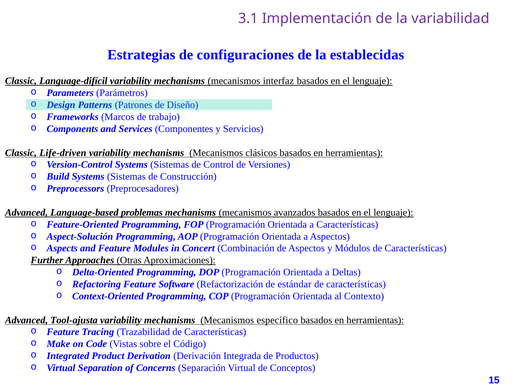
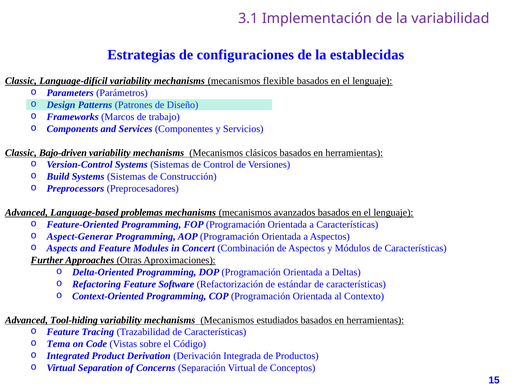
interfaz: interfaz -> flexible (278, 81)
Life-driven: Life-driven -> Bajo-driven (63, 153)
Aspect-Solución: Aspect-Solución -> Aspect-Generar (80, 236)
Tool-ajusta: Tool-ajusta -> Tool-hiding (74, 320)
específico: específico -> estudiados (277, 320)
Make: Make -> Tema (58, 344)
